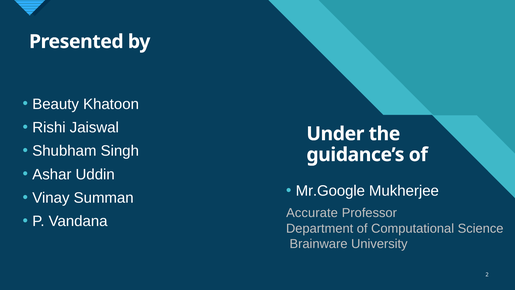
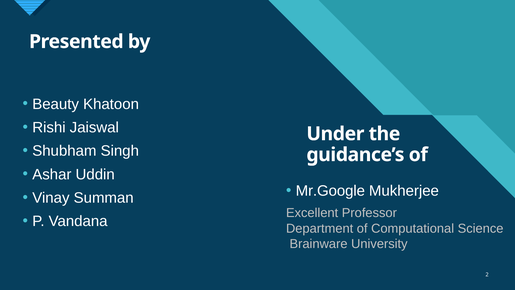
Accurate: Accurate -> Excellent (312, 213)
